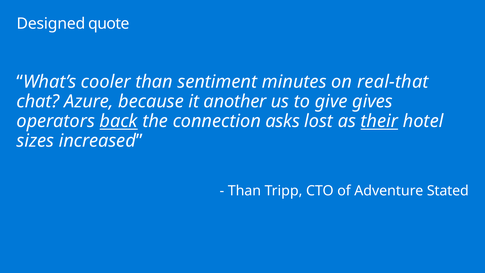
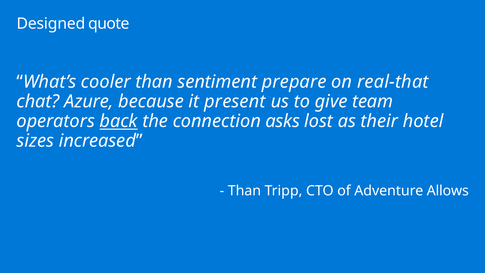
minutes: minutes -> prepare (294, 82)
another: another -> present (235, 102)
gives: gives -> team (373, 102)
their underline: present -> none (379, 121)
Stated: Stated -> Allows (448, 191)
